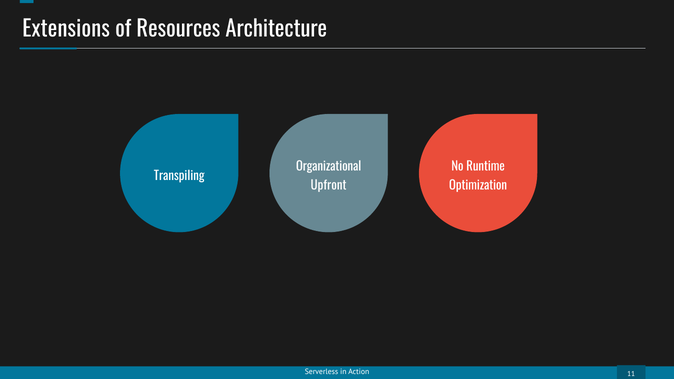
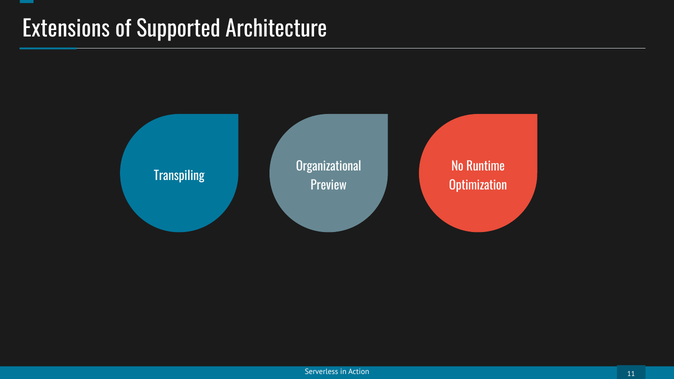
Resources: Resources -> Supported (178, 29)
Upfront: Upfront -> Preview (329, 185)
